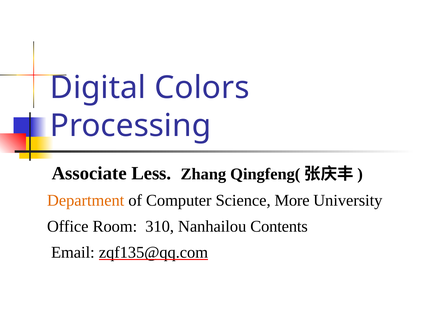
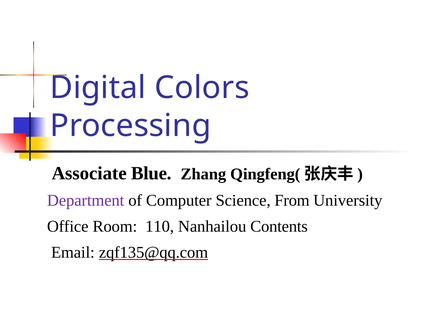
Less: Less -> Blue (151, 174)
Department colour: orange -> purple (86, 201)
More: More -> From (292, 201)
310: 310 -> 110 (160, 227)
